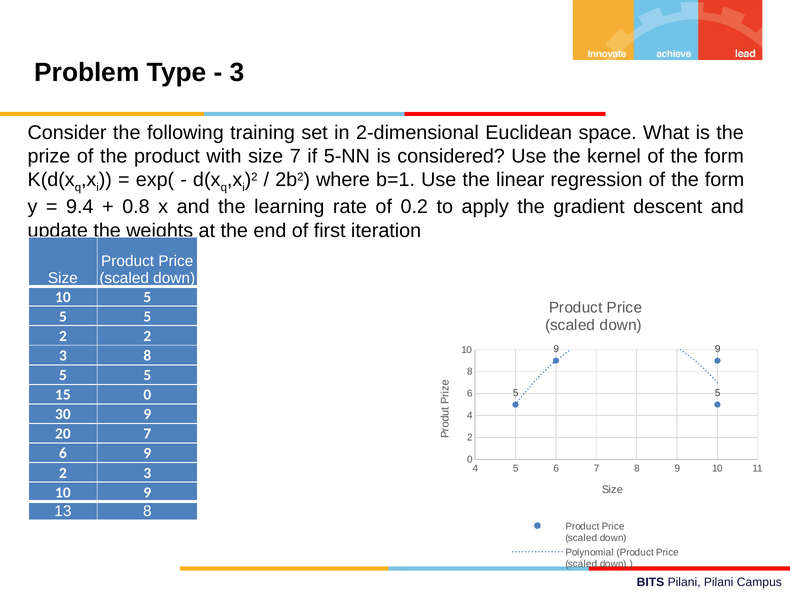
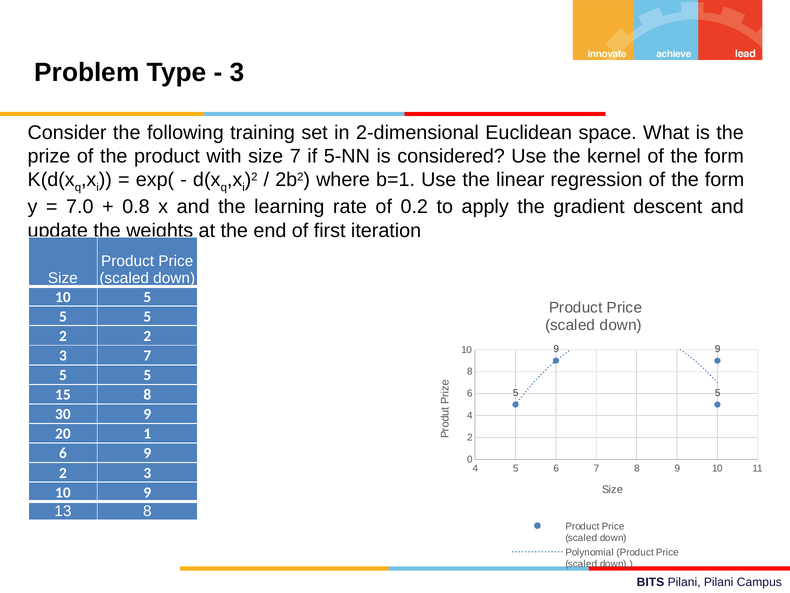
9.4: 9.4 -> 7.0 (80, 207)
3 8: 8 -> 7 (147, 355)
15 0: 0 -> 8 (147, 394)
20 7: 7 -> 1 (147, 433)
